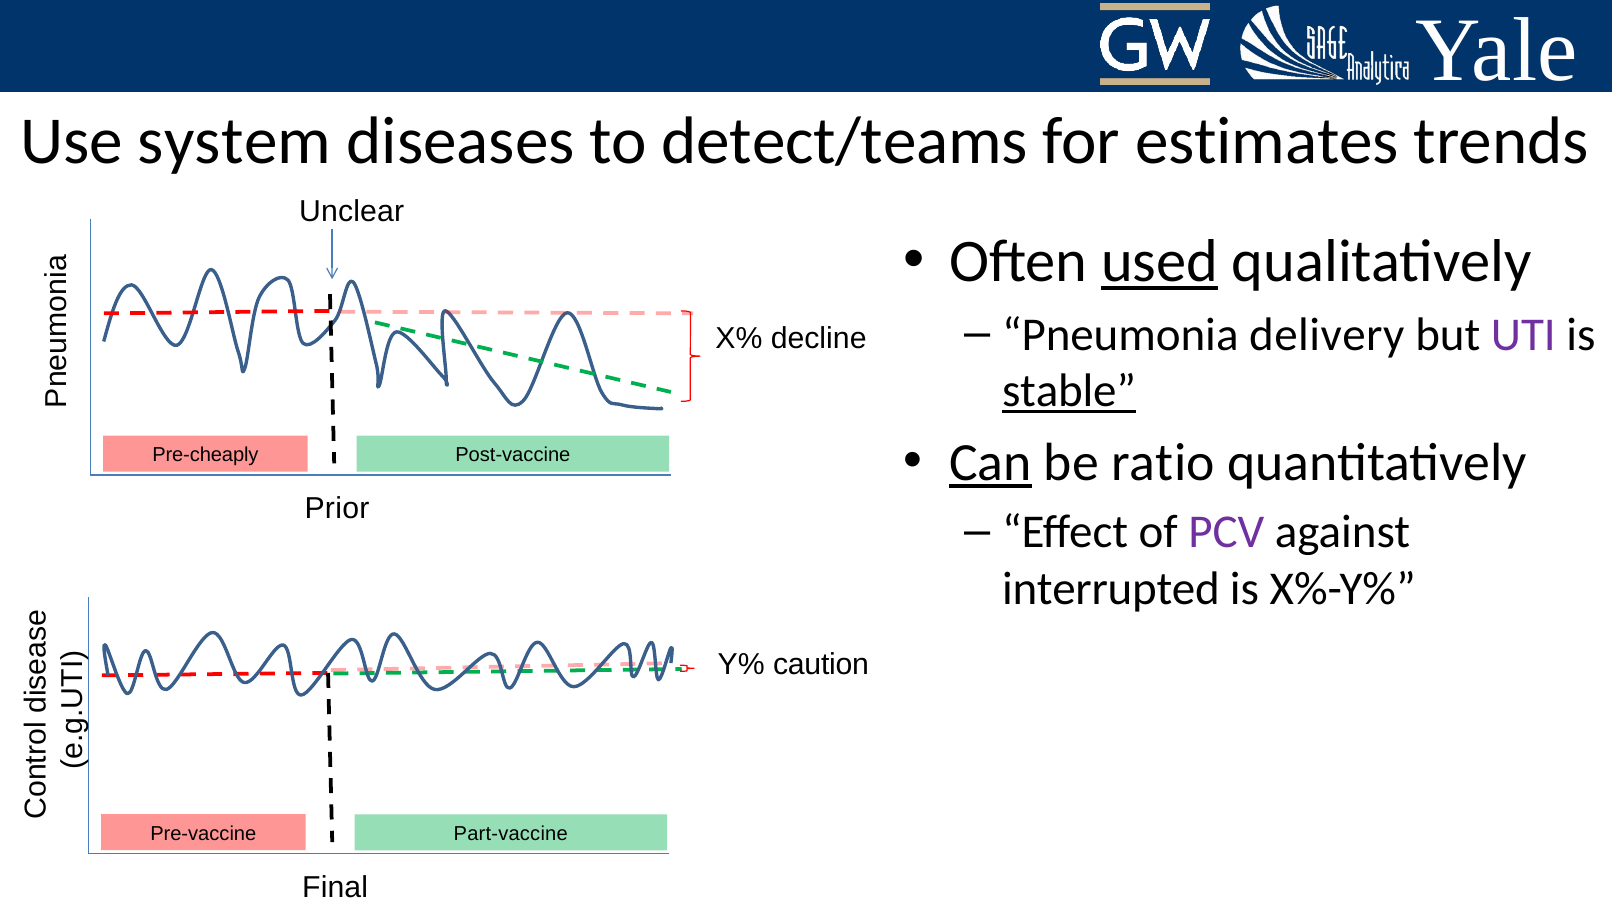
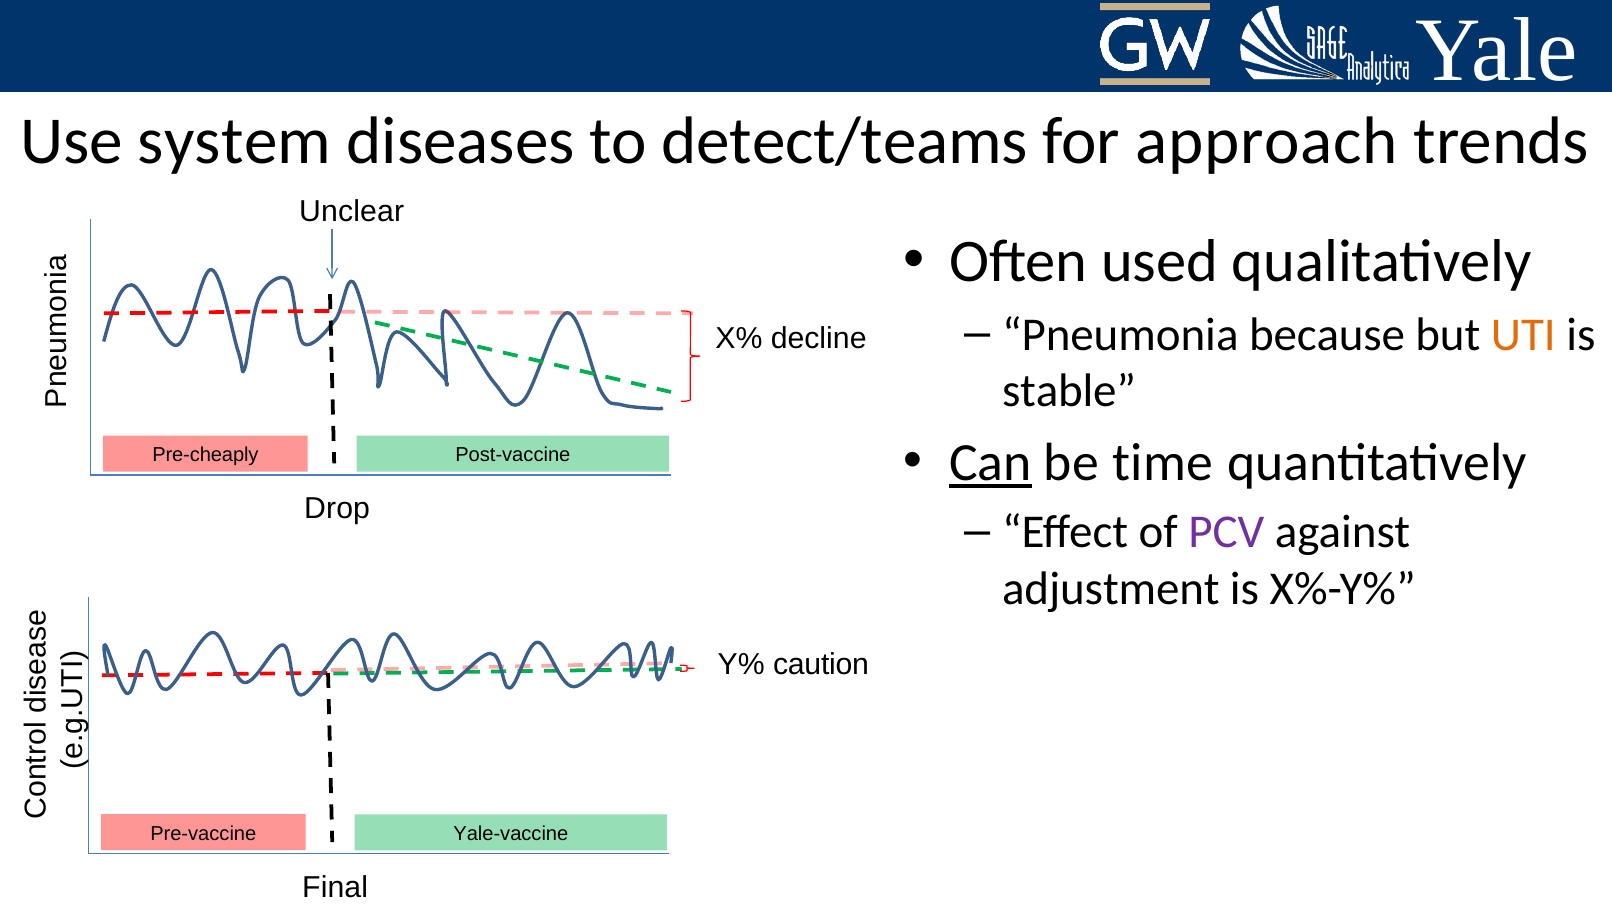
estimates: estimates -> approach (1267, 141)
used underline: present -> none (1160, 262)
delivery: delivery -> because (1327, 335)
UTI colour: purple -> orange (1523, 335)
stable underline: present -> none (1069, 391)
ratio: ratio -> time (1163, 463)
Prior: Prior -> Drop (337, 509)
interrupted: interrupted -> adjustment (1111, 589)
Part-vaccine: Part-vaccine -> Yale-vaccine (511, 833)
